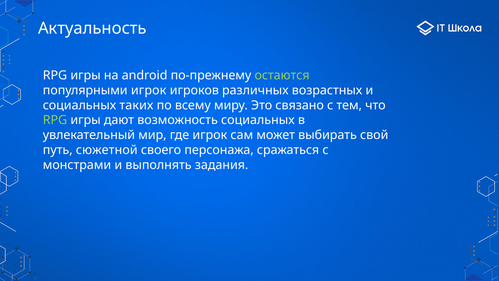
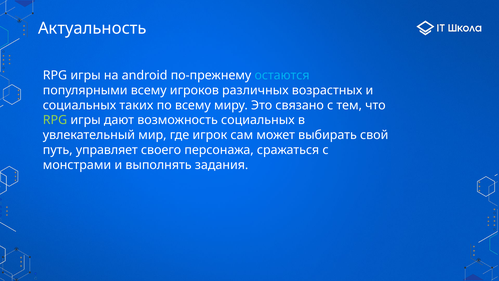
остаются colour: light green -> light blue (282, 75)
популярными игрок: игрок -> всему (149, 90)
сюжетной: сюжетной -> управляет (107, 150)
